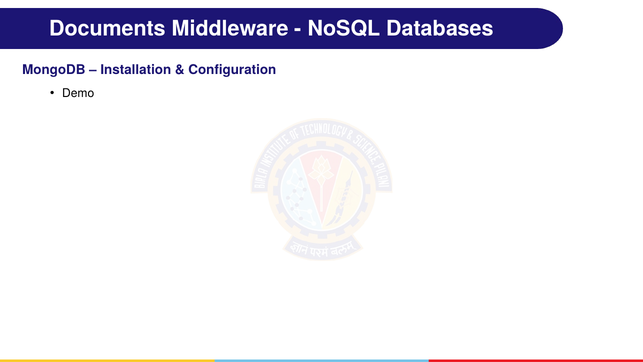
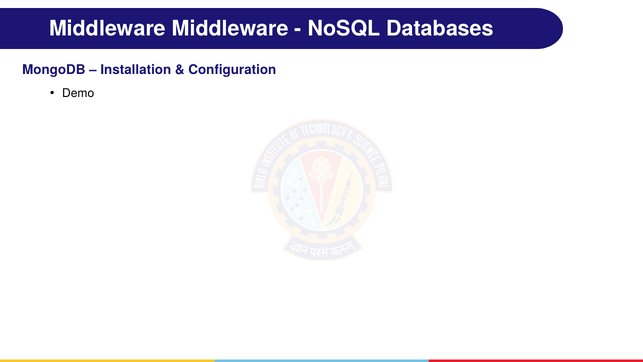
Documents: Documents -> Middleware (107, 28)
